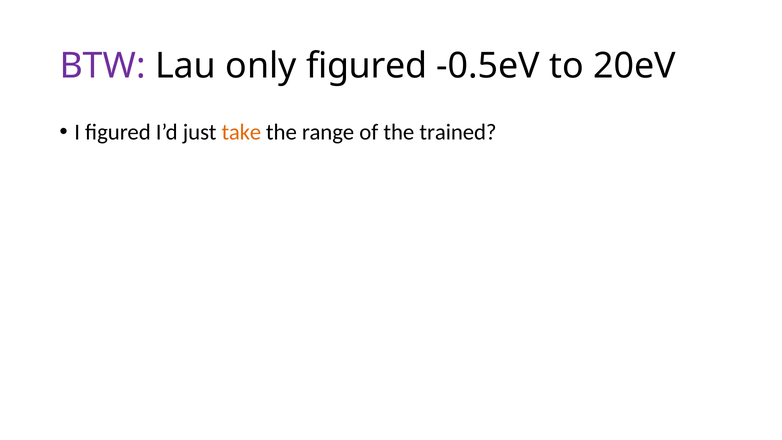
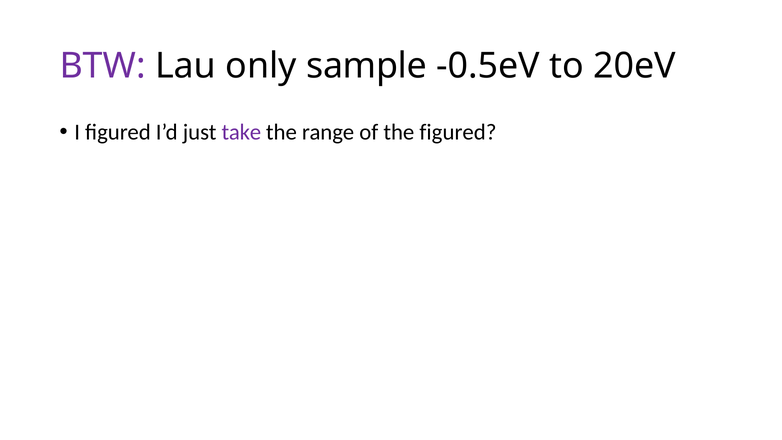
only figured: figured -> sample (367, 66)
take colour: orange -> purple (241, 132)
the trained: trained -> figured (458, 132)
